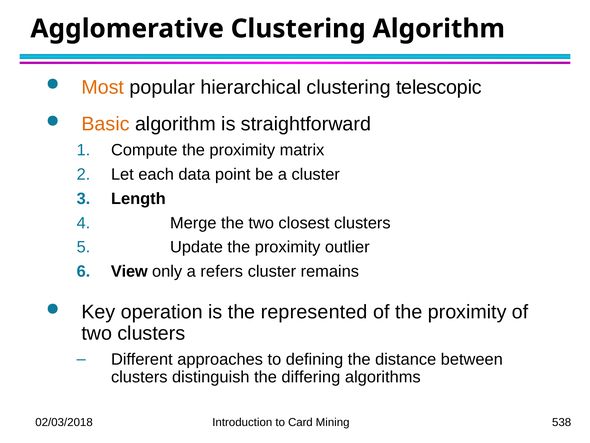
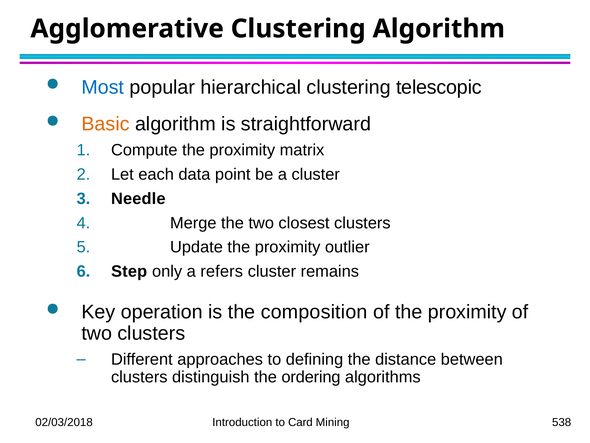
Most colour: orange -> blue (103, 87)
Length: Length -> Needle (138, 198)
View: View -> Step (129, 271)
represented: represented -> composition (314, 312)
differing: differing -> ordering (311, 377)
